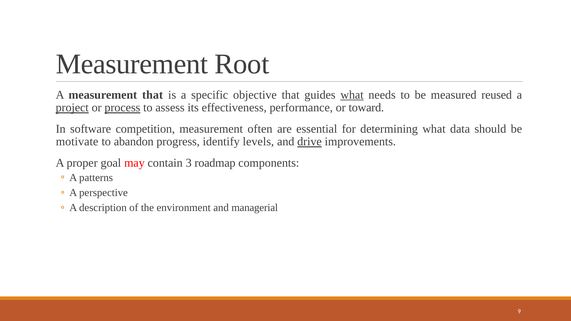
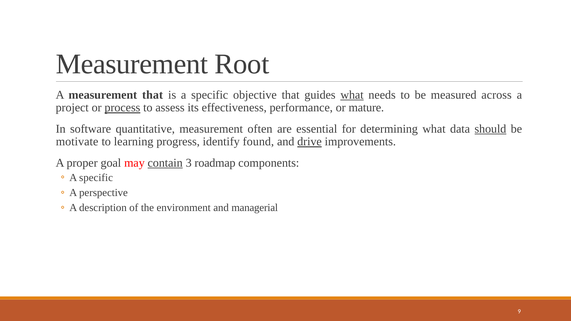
reused: reused -> across (497, 95)
project underline: present -> none (72, 108)
toward: toward -> mature (366, 108)
competition: competition -> quantitative (145, 129)
should underline: none -> present (490, 129)
abandon: abandon -> learning (134, 142)
levels: levels -> found (258, 142)
contain underline: none -> present (165, 163)
patterns: patterns -> specific (96, 178)
